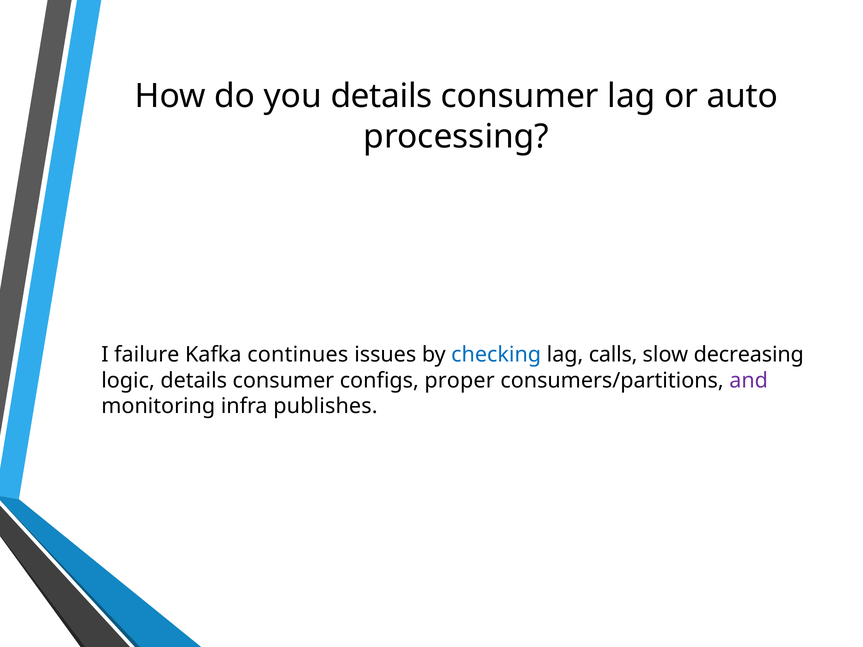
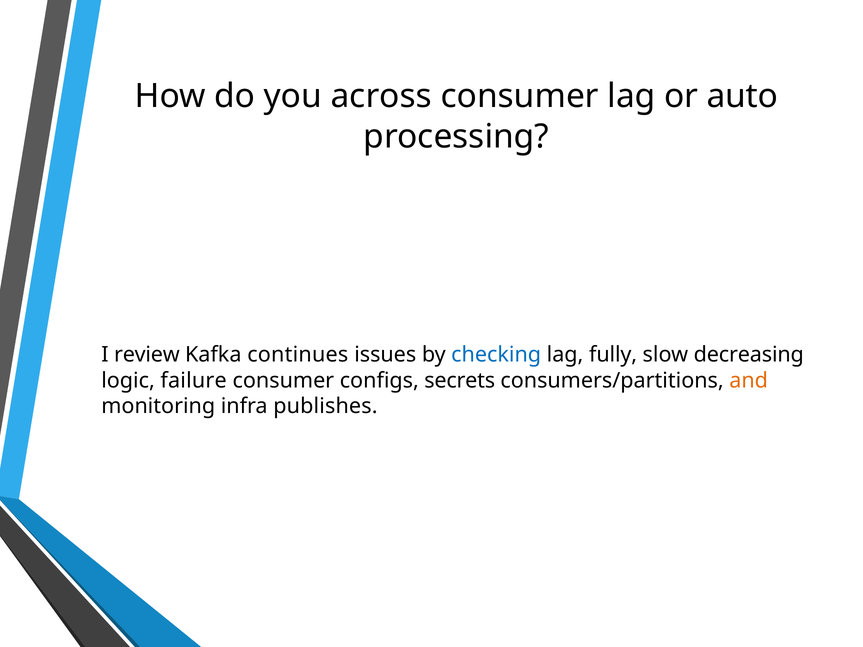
you details: details -> across (381, 96)
failure: failure -> review (147, 355)
calls: calls -> fully (613, 355)
logic details: details -> failure (194, 381)
proper: proper -> secrets (460, 381)
and colour: purple -> orange (749, 381)
